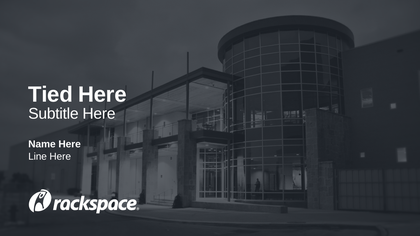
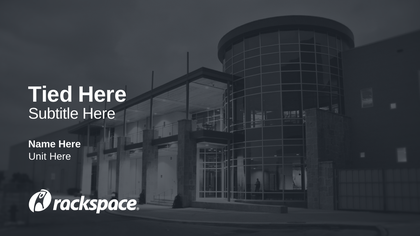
Line: Line -> Unit (37, 157)
